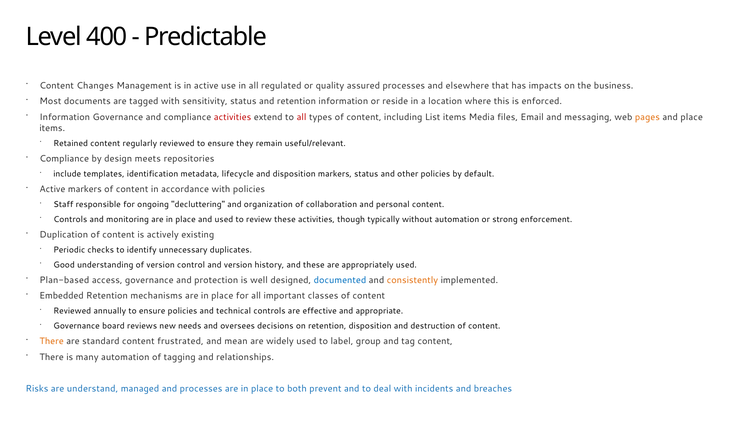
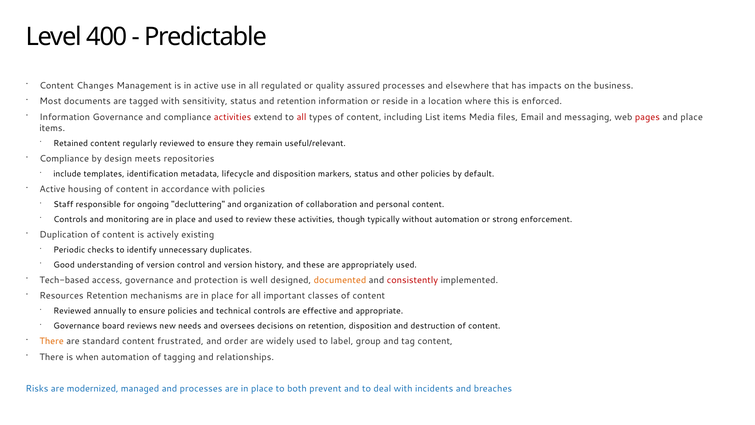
pages colour: orange -> red (647, 117)
Active markers: markers -> housing (85, 189)
Plan-based: Plan-based -> Tech-based (64, 280)
documented colour: blue -> orange (340, 280)
consistently colour: orange -> red (412, 280)
Embedded: Embedded -> Resources (61, 296)
mean: mean -> order (236, 341)
many: many -> when (87, 357)
understand: understand -> modernized (93, 388)
